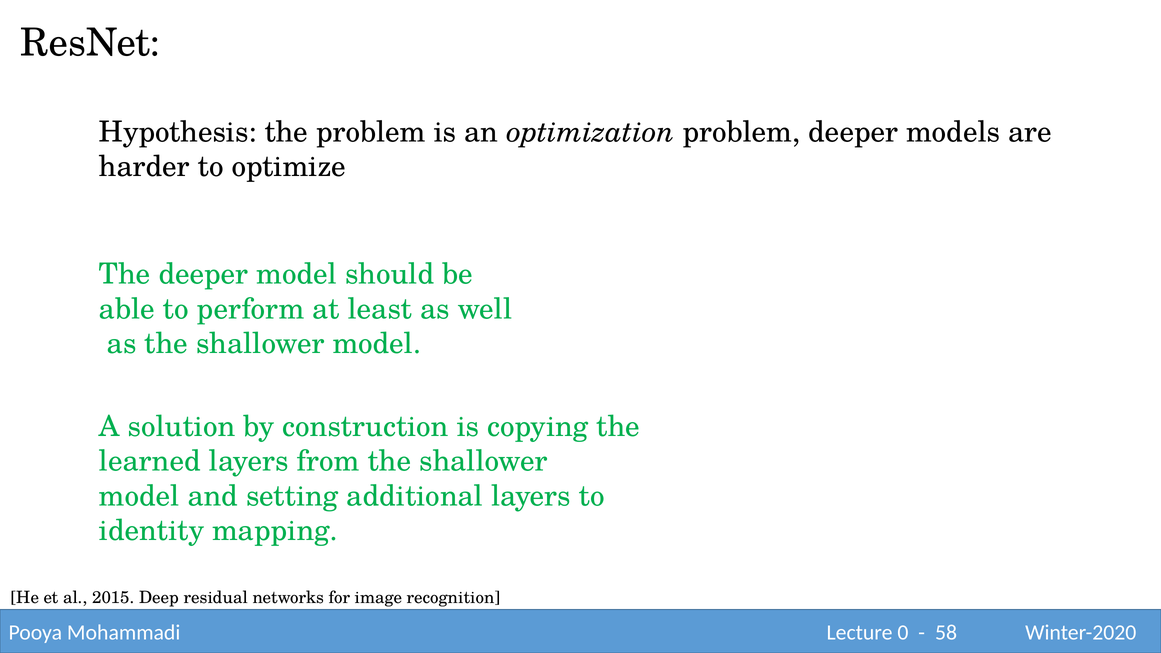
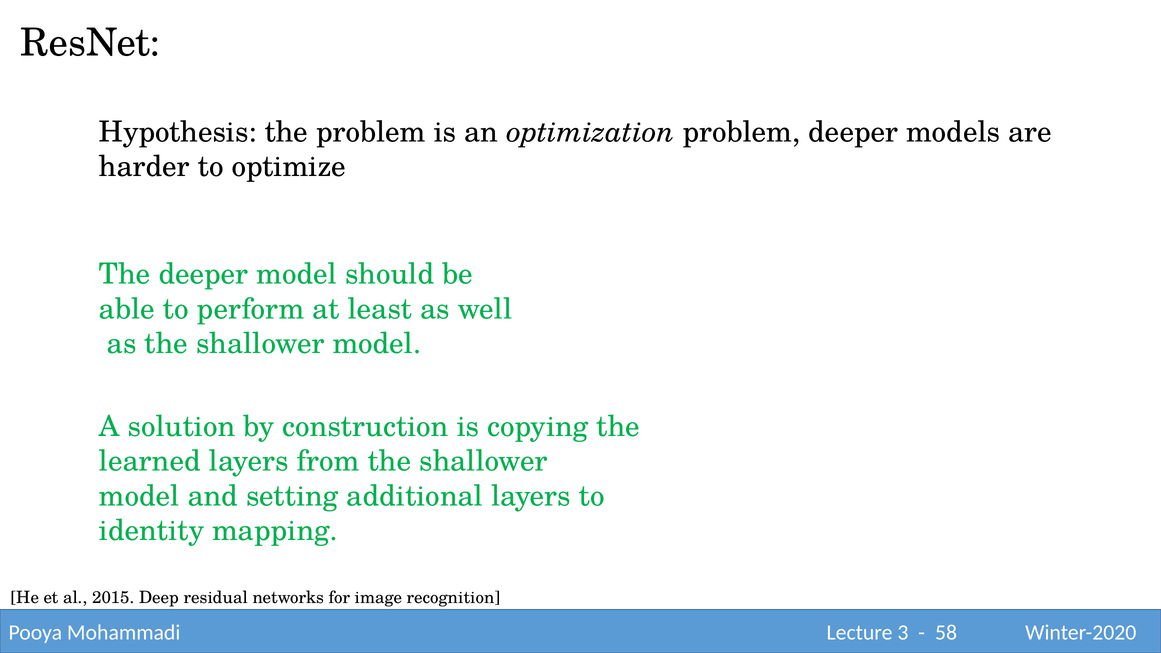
0: 0 -> 3 (903, 633)
